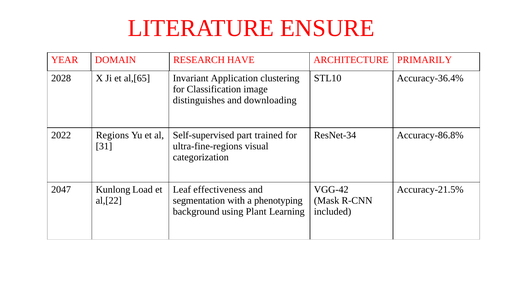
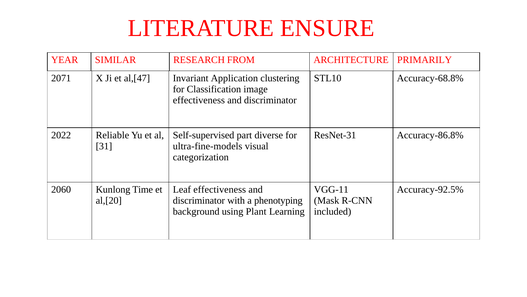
DOMAIN: DOMAIN -> SIMILAR (116, 60)
HAVE: HAVE -> FROM (241, 60)
2028: 2028 -> 2071 (61, 78)
al,[65: al,[65 -> al,[47 (137, 78)
Accuracy-36.4%: Accuracy-36.4% -> Accuracy-68.8% (430, 78)
distinguishes: distinguishes -> effectiveness (199, 100)
downloading: downloading -> discriminator (270, 100)
Regions: Regions -> Reliable (112, 135)
trained: trained -> diverse (269, 135)
ResNet-34: ResNet-34 -> ResNet-31 (335, 135)
ultra-fine-regions: ultra-fine-regions -> ultra-fine-models (208, 146)
2047: 2047 -> 2060 (61, 189)
Load: Load -> Time (143, 189)
VGG-42: VGG-42 -> VGG-11 (331, 189)
Accuracy-21.5%: Accuracy-21.5% -> Accuracy-92.5% (430, 189)
al,[22: al,[22 -> al,[20 (109, 200)
segmentation: segmentation -> discriminator (199, 200)
